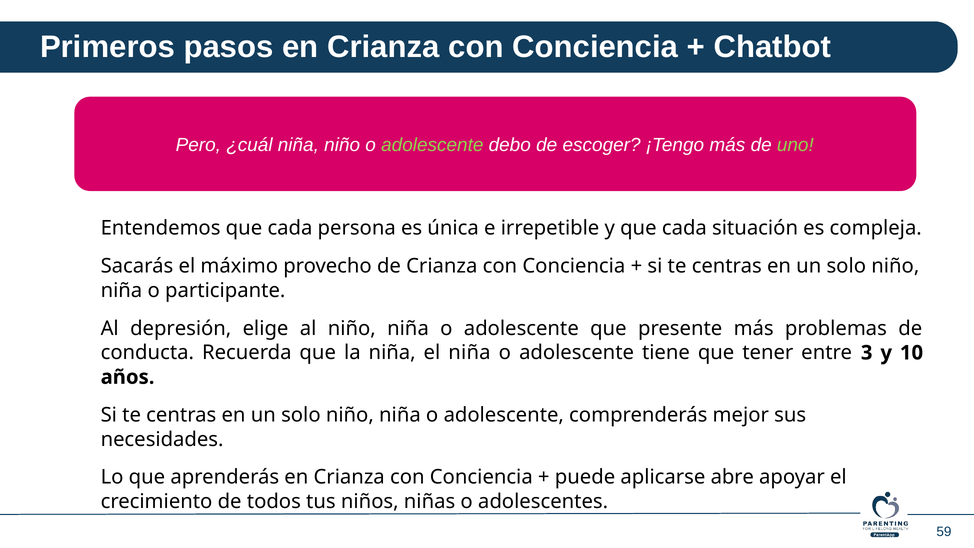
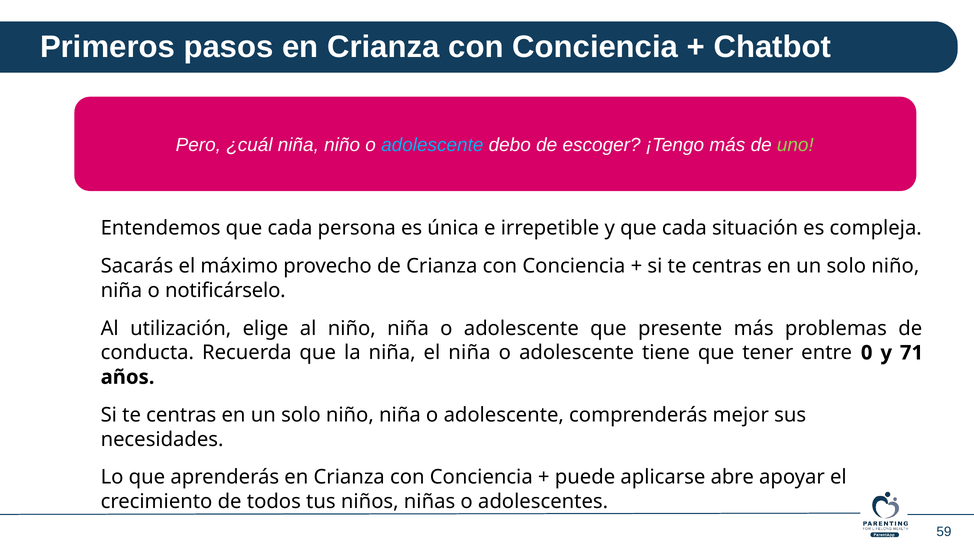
adolescente colour: light green -> light blue (432, 145)
participante: participante -> notificárselo (225, 290)
depresión: depresión -> utilización (181, 328)
3: 3 -> 0 (867, 353)
10: 10 -> 71 (911, 353)
